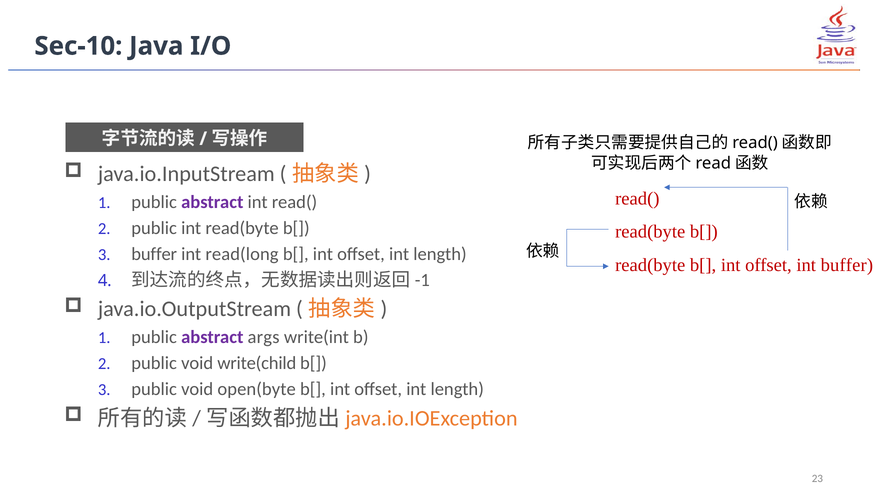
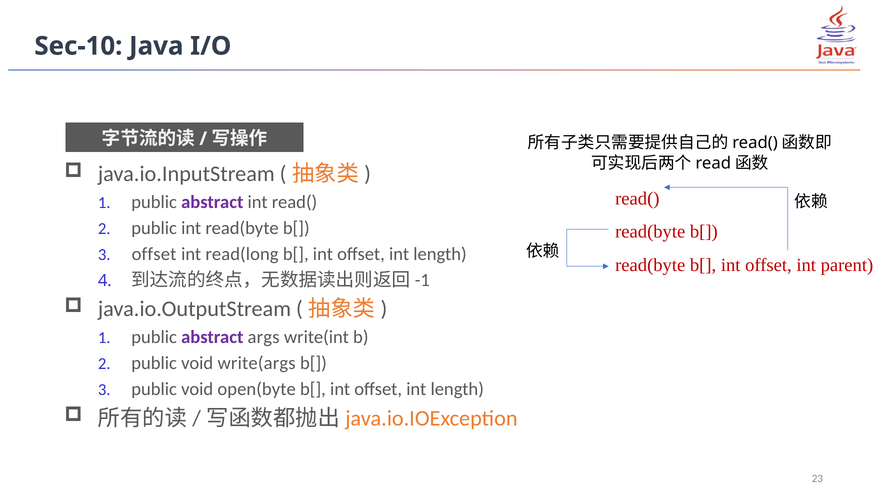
buffer: buffer -> offset (154, 254)
int buffer: buffer -> parent (847, 265)
write(child: write(child -> write(args (257, 363)
